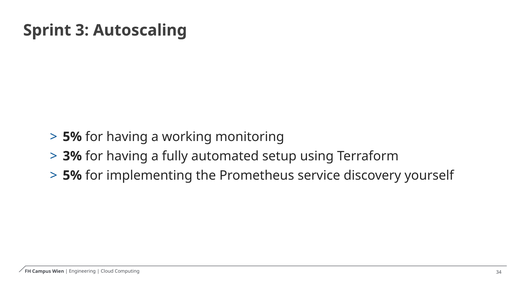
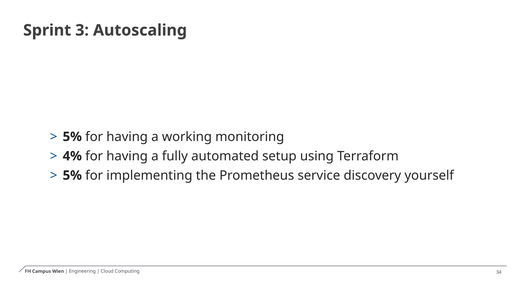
3%: 3% -> 4% (72, 156)
